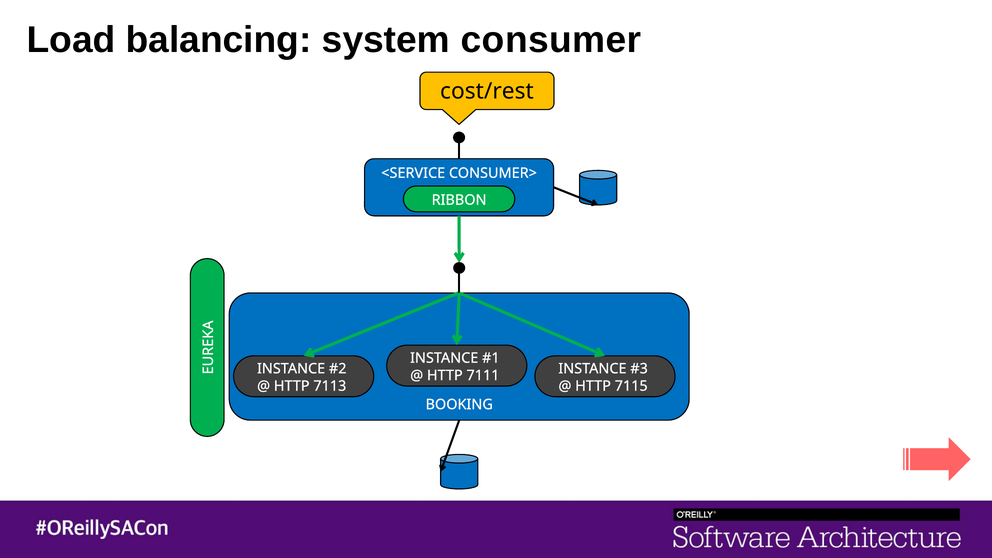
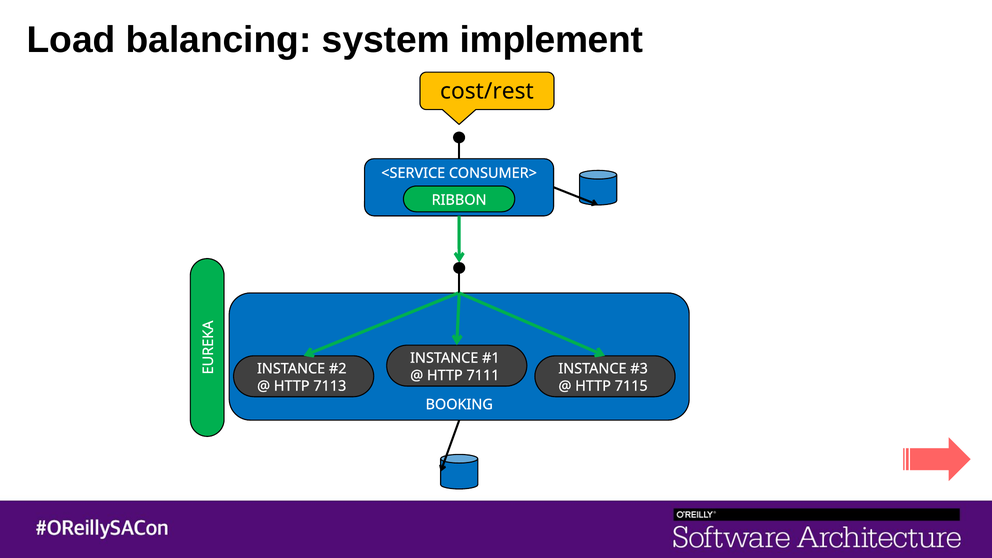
consumer: consumer -> implement (551, 40)
